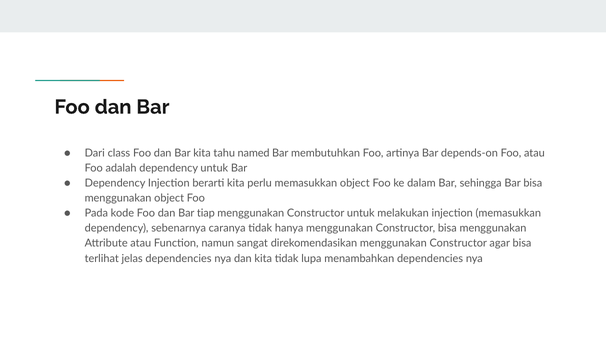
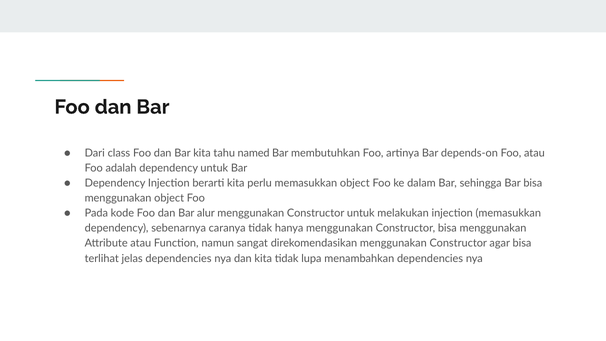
tiap: tiap -> alur (206, 213)
